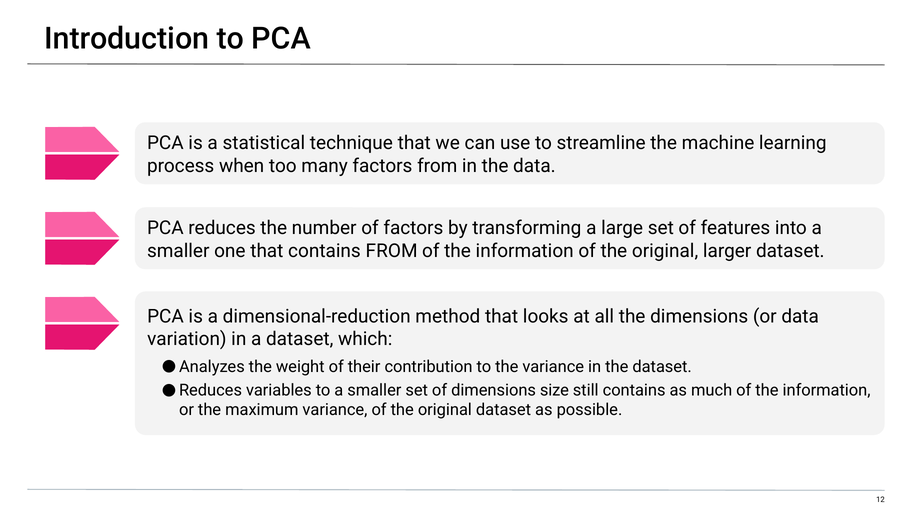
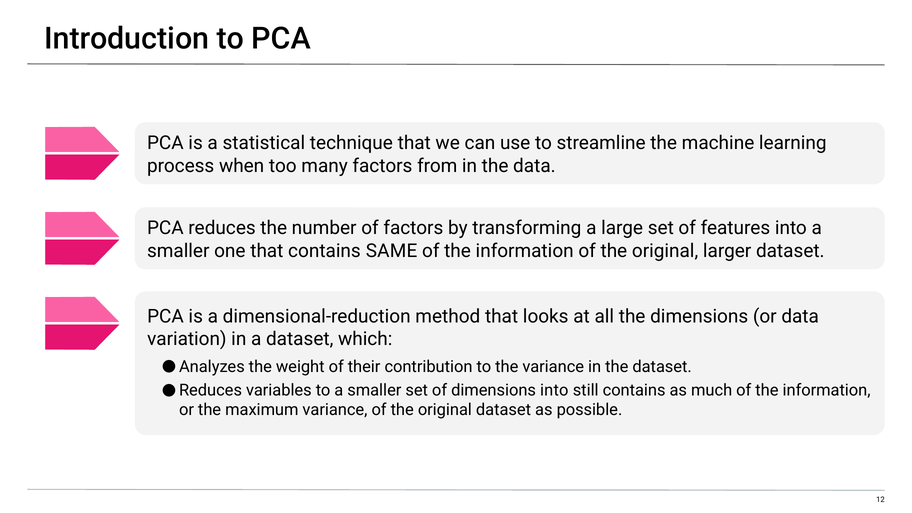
contains FROM: FROM -> SAME (392, 251)
dimensions size: size -> into (554, 390)
